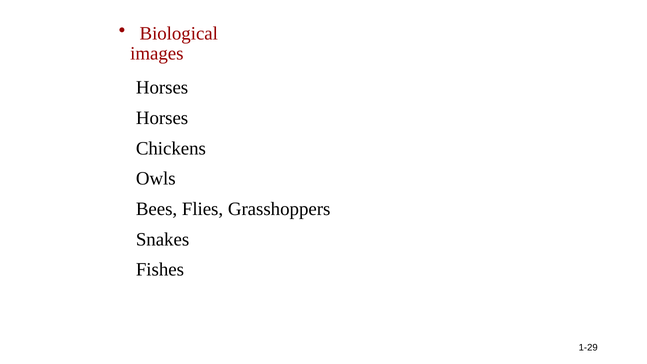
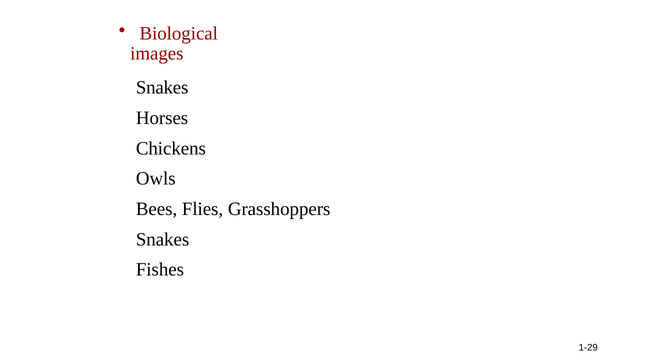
Horses: Horses -> Snakes (162, 88)
